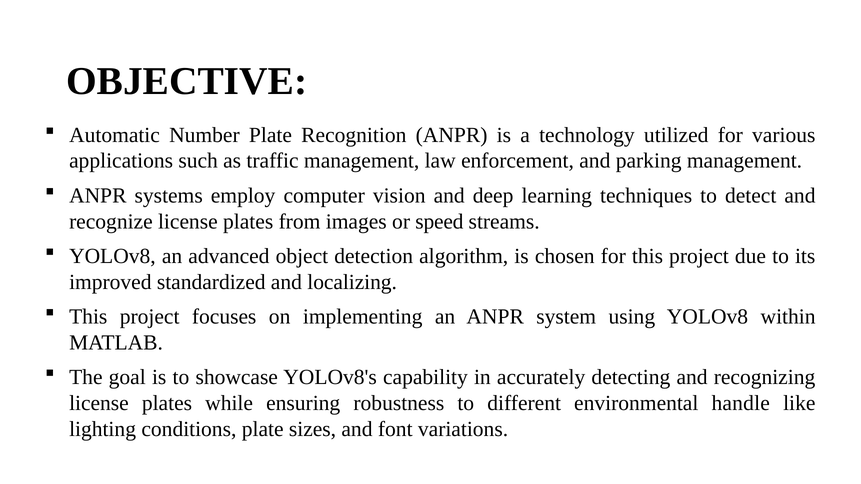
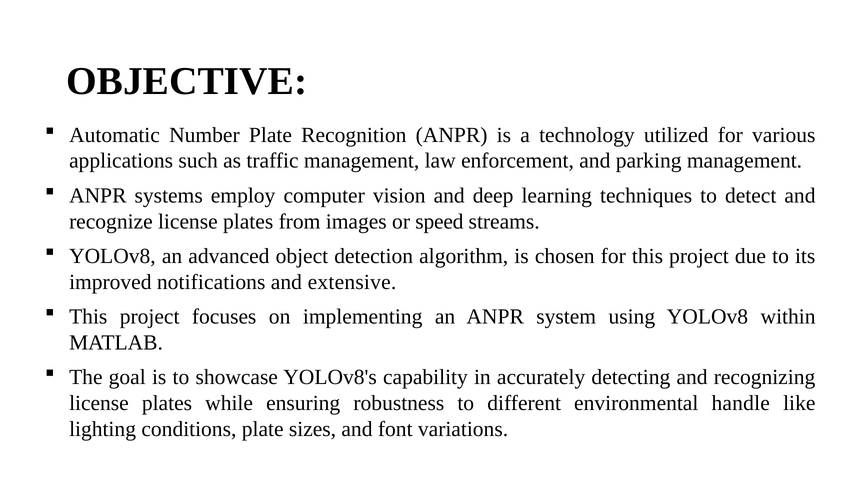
standardized: standardized -> notifications (211, 282)
localizing: localizing -> extensive (352, 282)
